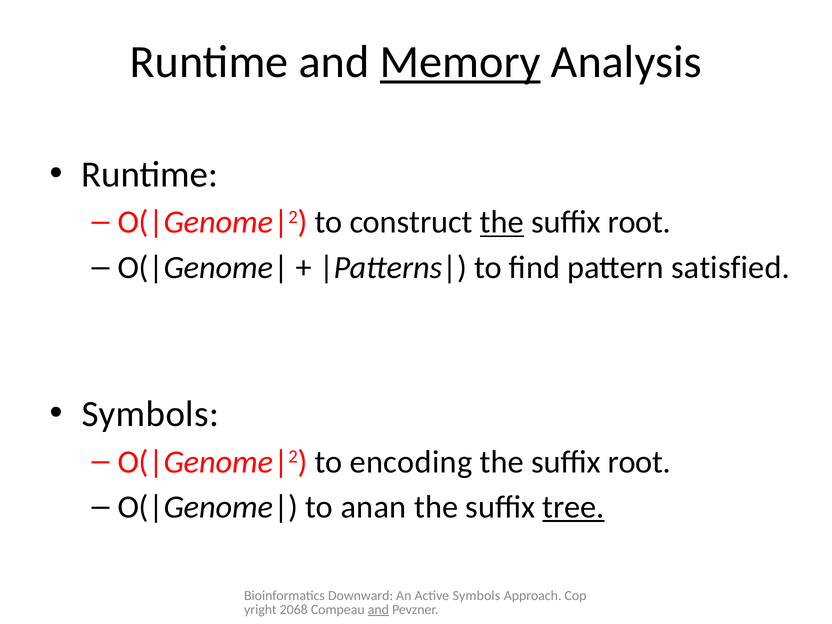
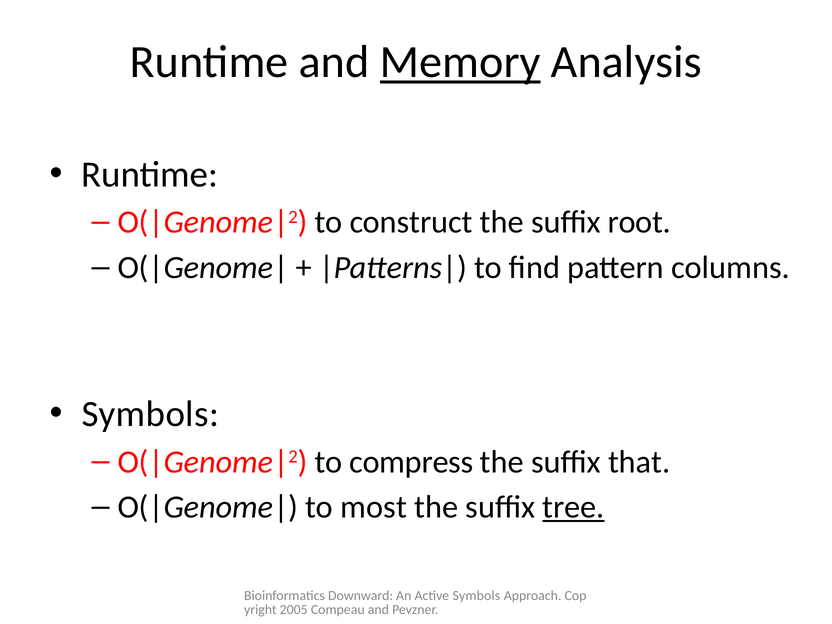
the underline: present -> none (502, 222)
satisfied: satisfied -> columns (731, 268)
encoding: encoding -> compress (411, 462)
root: root -> that (639, 462)
anan: anan -> most (374, 507)
2068: 2068 -> 2005 (294, 610)
and underline: present -> none (378, 610)
